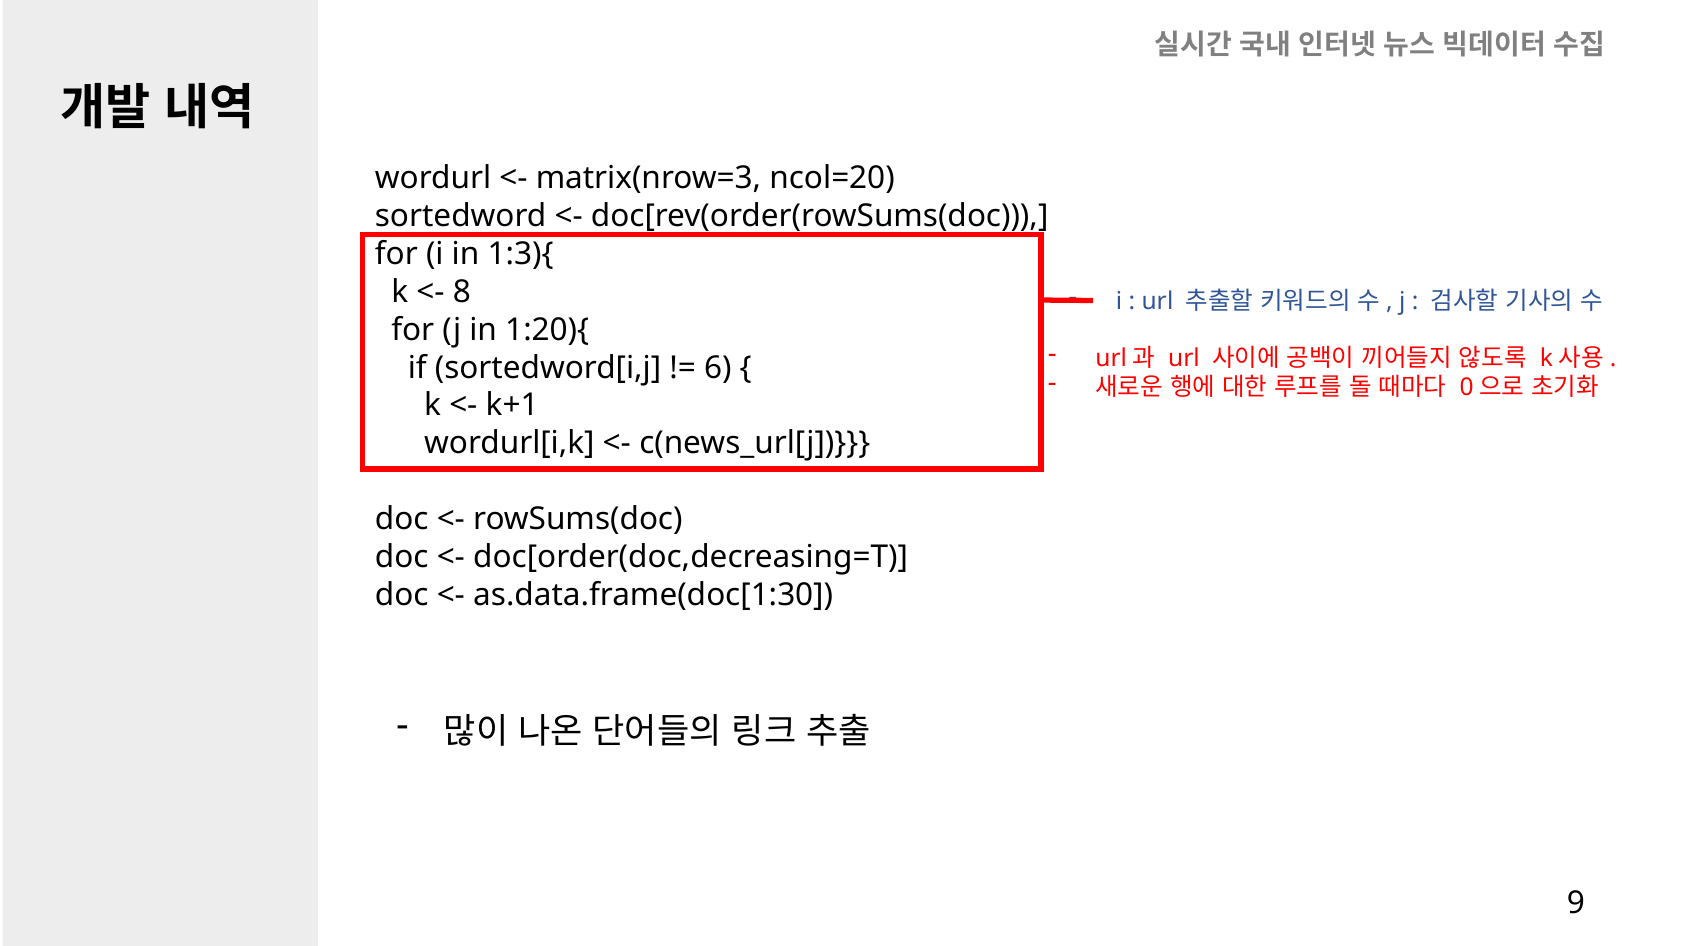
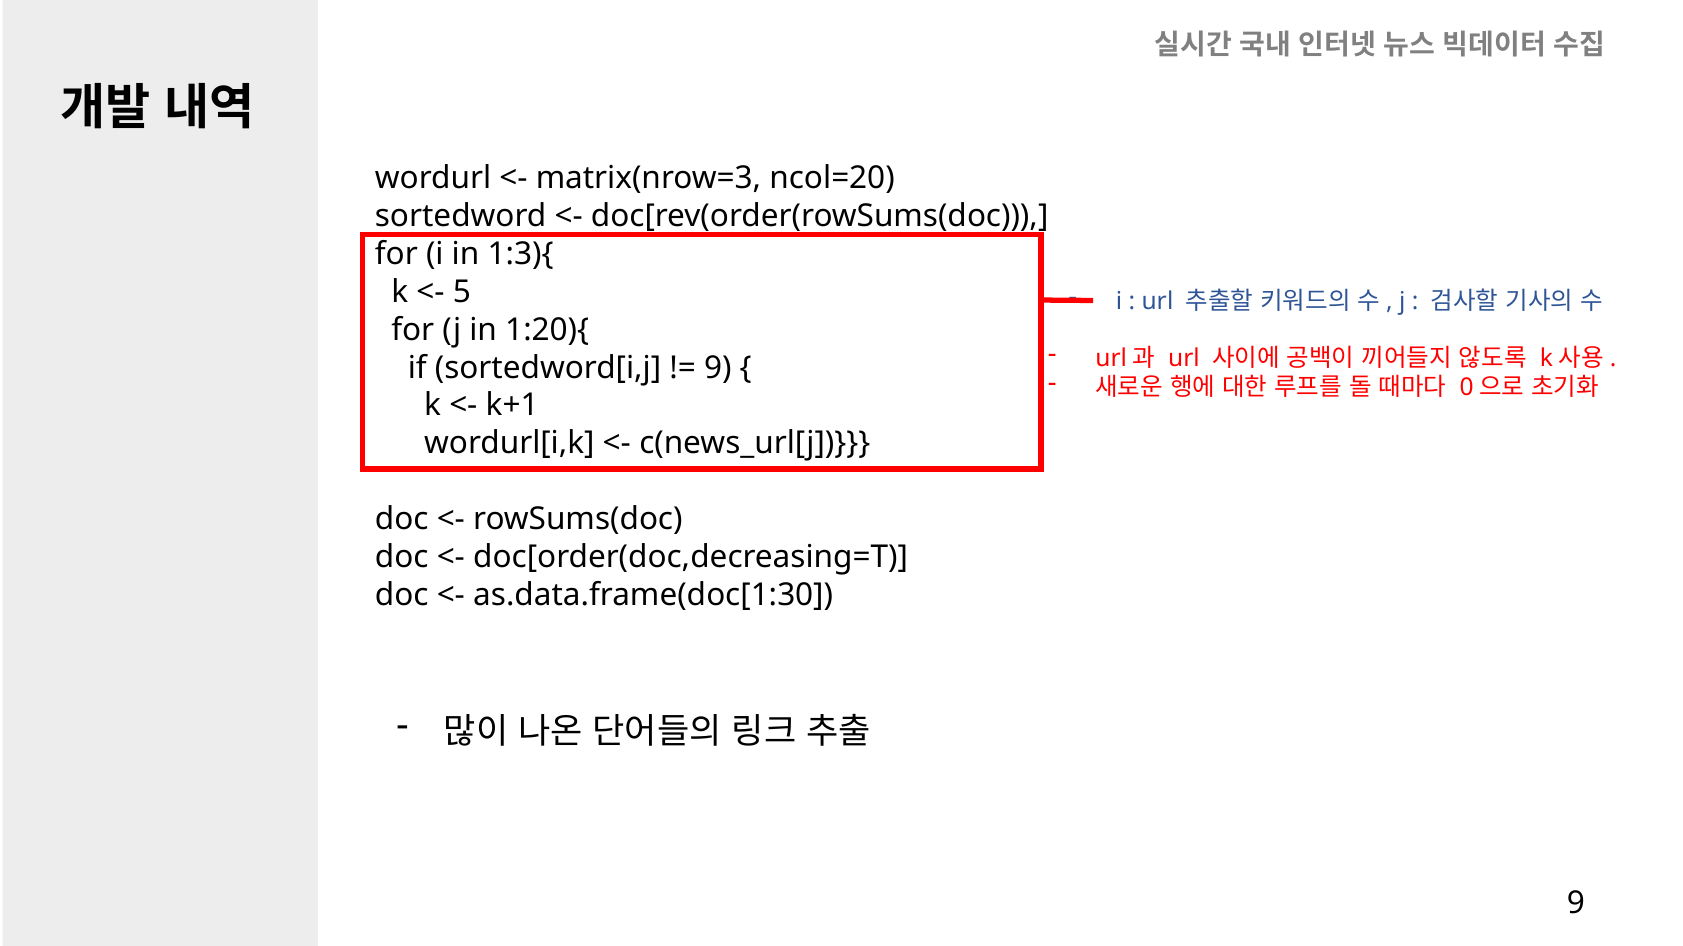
8: 8 -> 5 (462, 292)
6: 6 -> 9 (718, 368)
